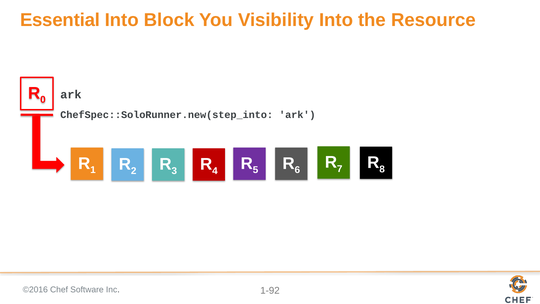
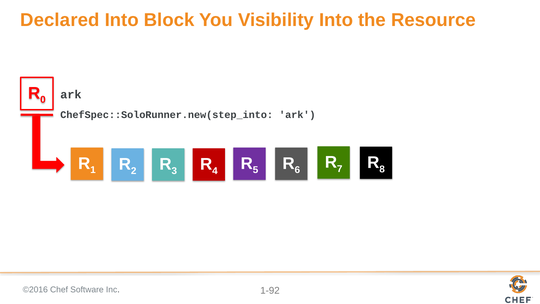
Essential: Essential -> Declared (60, 20)
